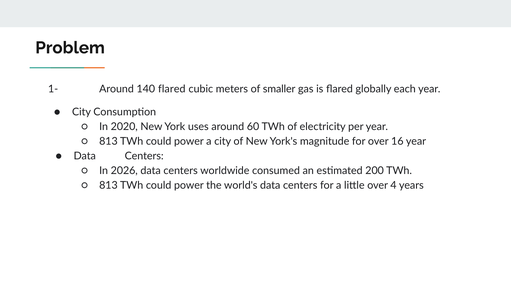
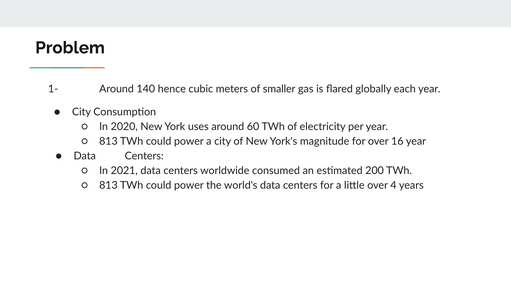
140 flared: flared -> hence (172, 89)
2026: 2026 -> 2021 (124, 171)
